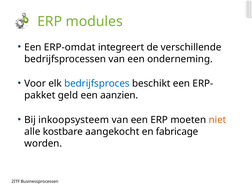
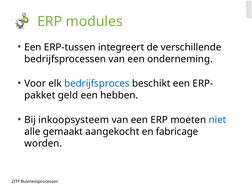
ERP-omdat: ERP-omdat -> ERP-tussen (70, 47)
aanzien: aanzien -> hebben (119, 95)
niet colour: orange -> blue (217, 120)
kostbare: kostbare -> gemaakt (63, 132)
